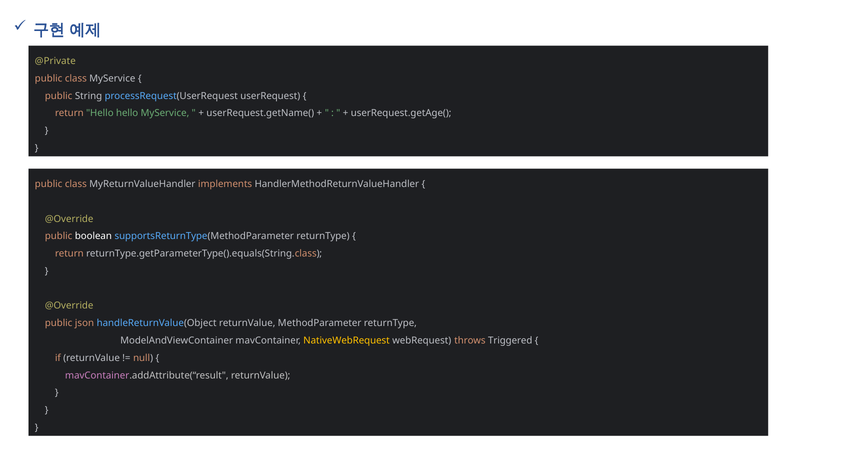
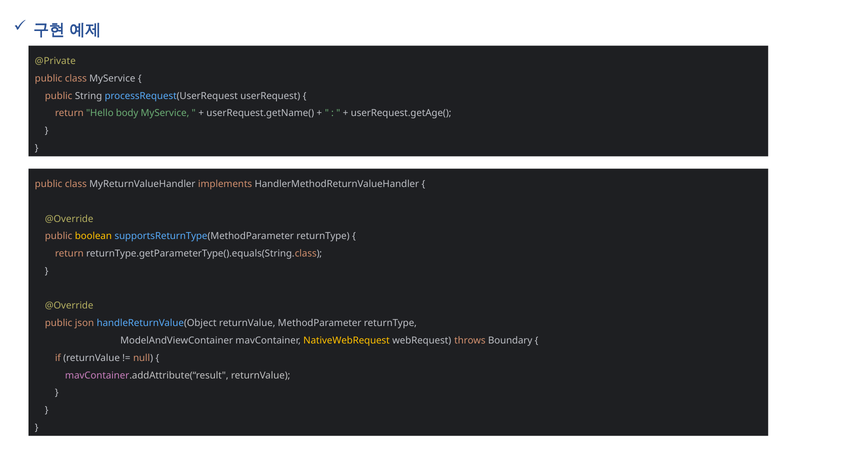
Hello hello: hello -> body (127, 113)
boolean colour: white -> yellow (93, 236)
Triggered: Triggered -> Boundary (510, 341)
